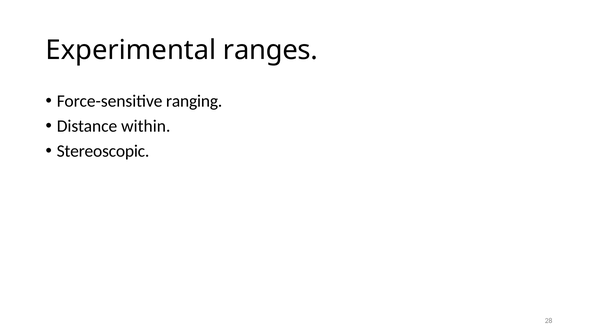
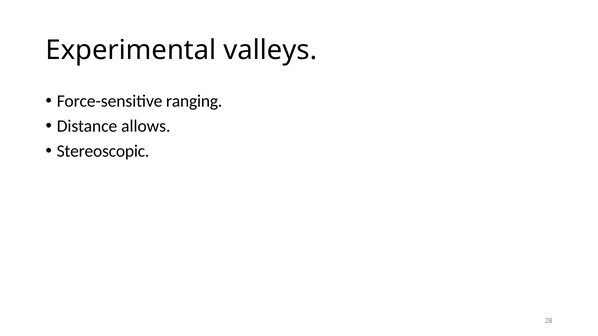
ranges: ranges -> valleys (270, 50)
within: within -> allows (146, 126)
